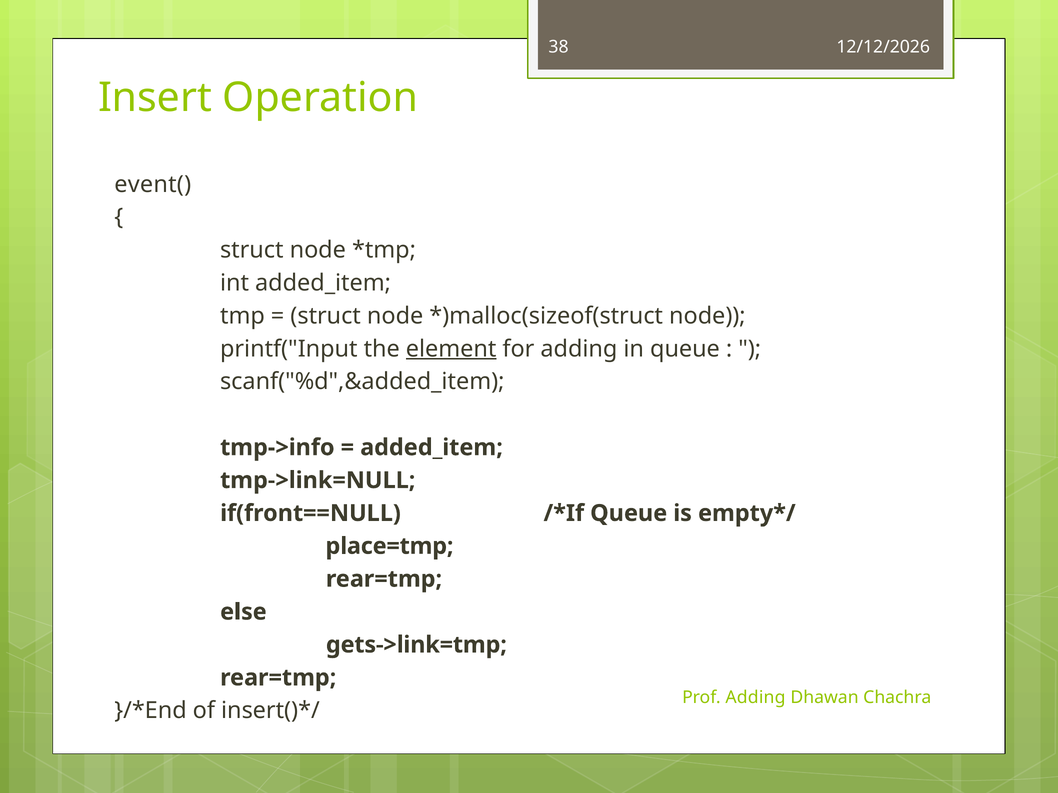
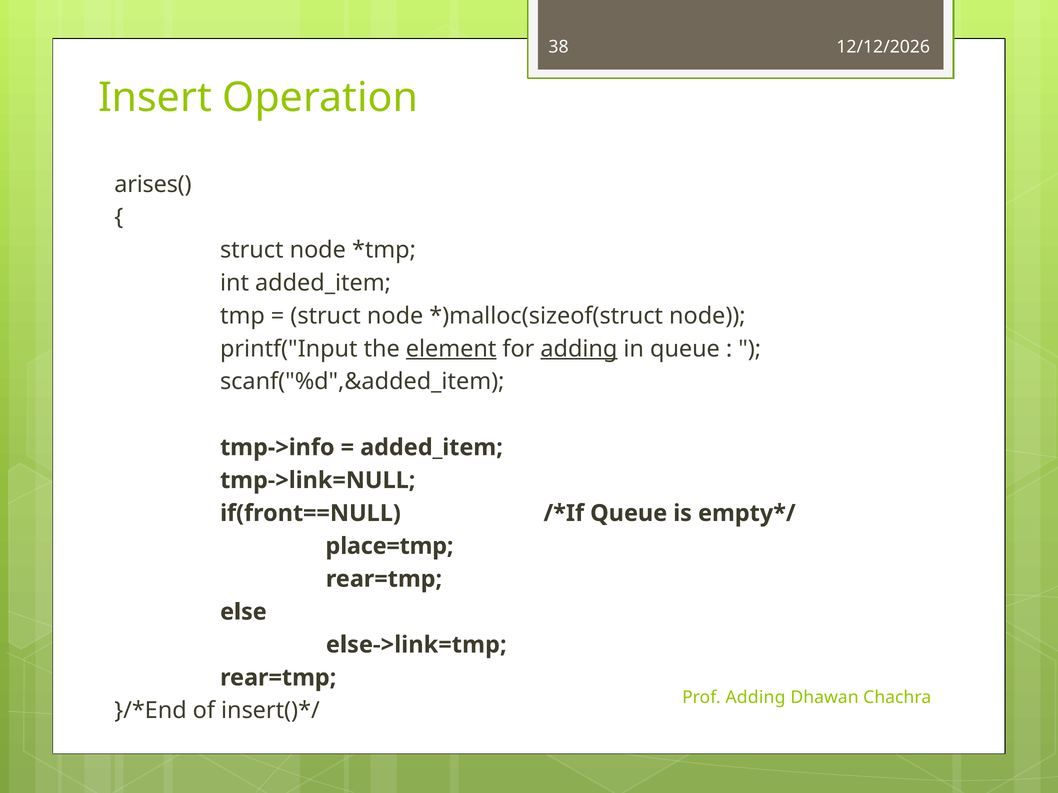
event(: event( -> arises( (153, 184)
adding underline: none -> present (579, 349)
gets->link=tmp: gets->link=tmp -> else->link=tmp (416, 645)
